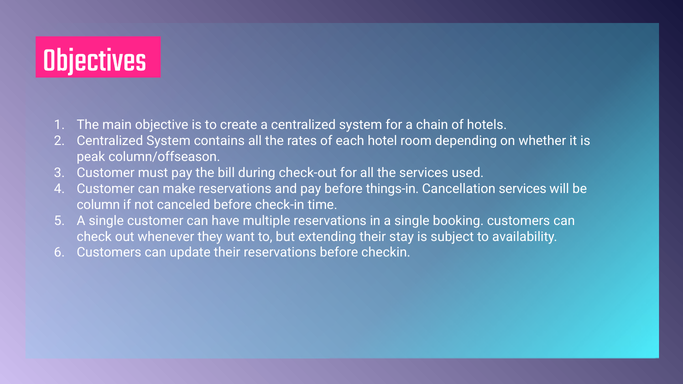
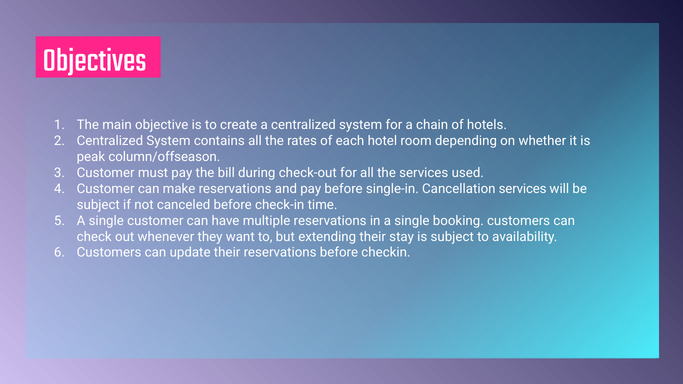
things-in: things-in -> single-in (392, 189)
column: column -> subject (98, 205)
